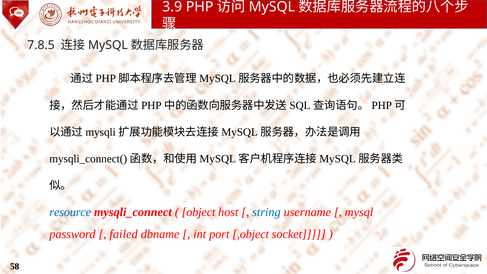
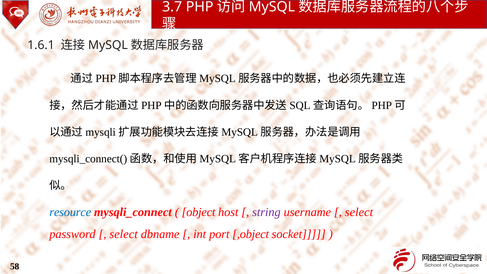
3.9: 3.9 -> 3.7 (172, 7)
7.8.5: 7.8.5 -> 1.6.1 (41, 45)
string colour: blue -> purple (266, 212)
mysql: mysql -> select (359, 212)
failed: failed -> select (124, 234)
